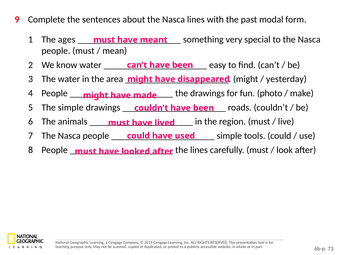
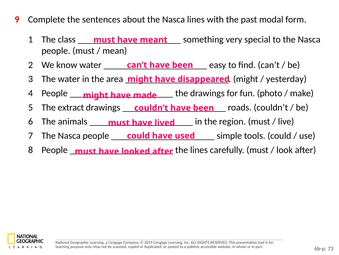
ages: ages -> class (67, 39)
The simple: simple -> extract (71, 107)
